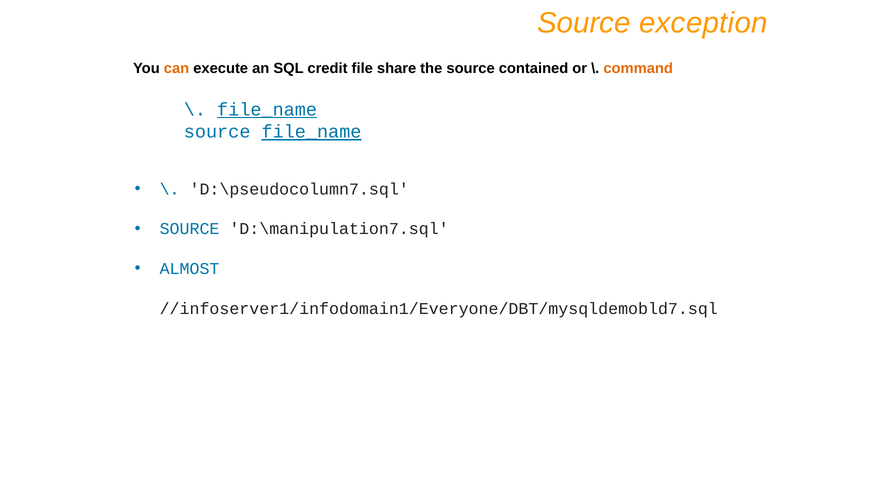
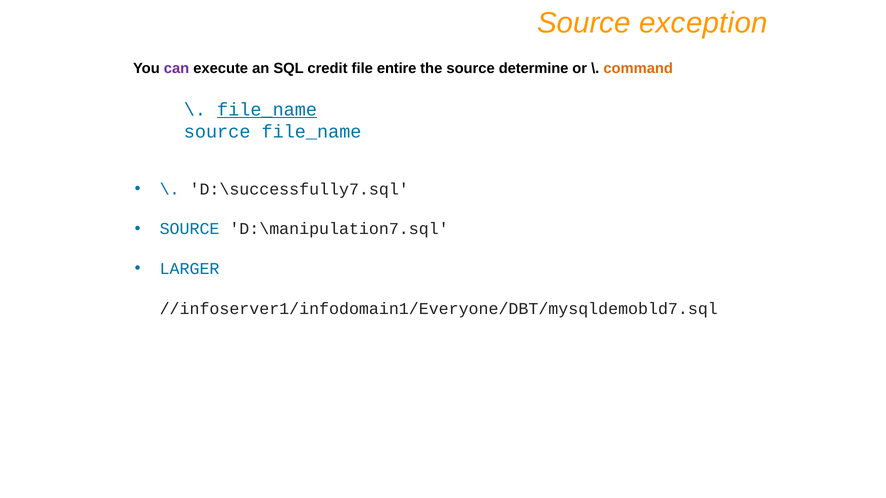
can colour: orange -> purple (177, 69)
share: share -> entire (397, 69)
contained: contained -> determine (534, 69)
file_name underline: present -> none (311, 132)
D:\pseudocolumn7.sql: D:\pseudocolumn7.sql -> D:\successfully7.sql (299, 189)
ALMOST: ALMOST -> LARGER (190, 269)
